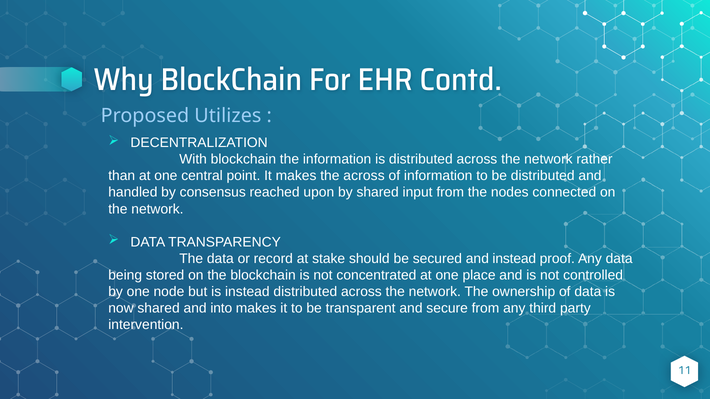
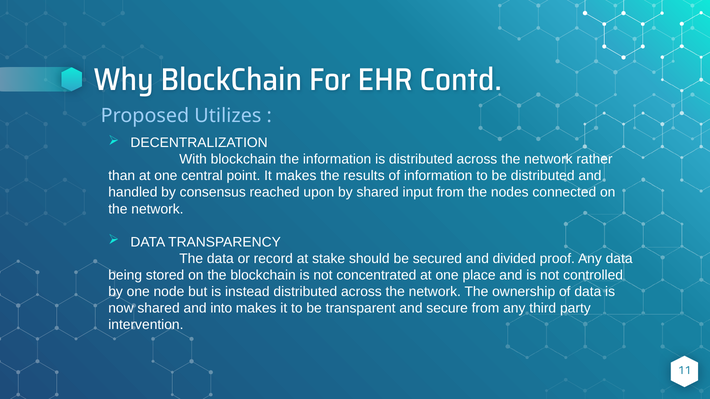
the across: across -> results (364, 176)
and instead: instead -> divided (514, 259)
